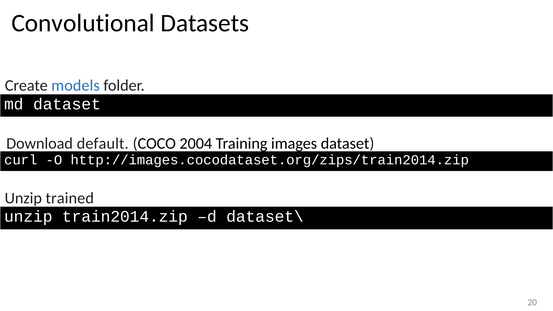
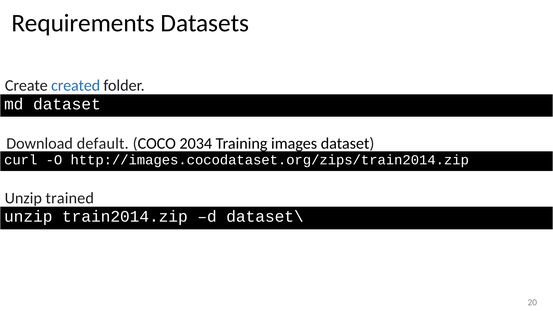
Convolutional: Convolutional -> Requirements (83, 23)
models: models -> created (76, 85)
2004: 2004 -> 2034 (196, 143)
